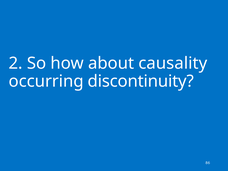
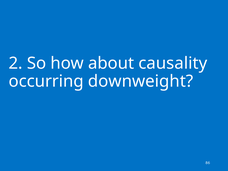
discontinuity: discontinuity -> downweight (141, 81)
